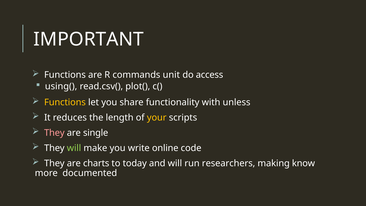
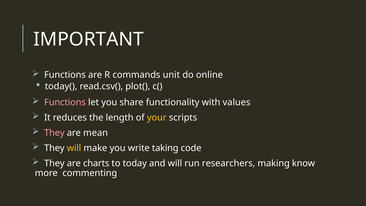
access: access -> online (209, 75)
using(: using( -> today( (61, 86)
Functions colour: yellow -> pink (65, 102)
unless: unless -> values (237, 102)
single: single -> mean (96, 133)
will colour: light green -> yellow (74, 148)
online: online -> taking (165, 148)
documented: documented -> commenting (90, 173)
